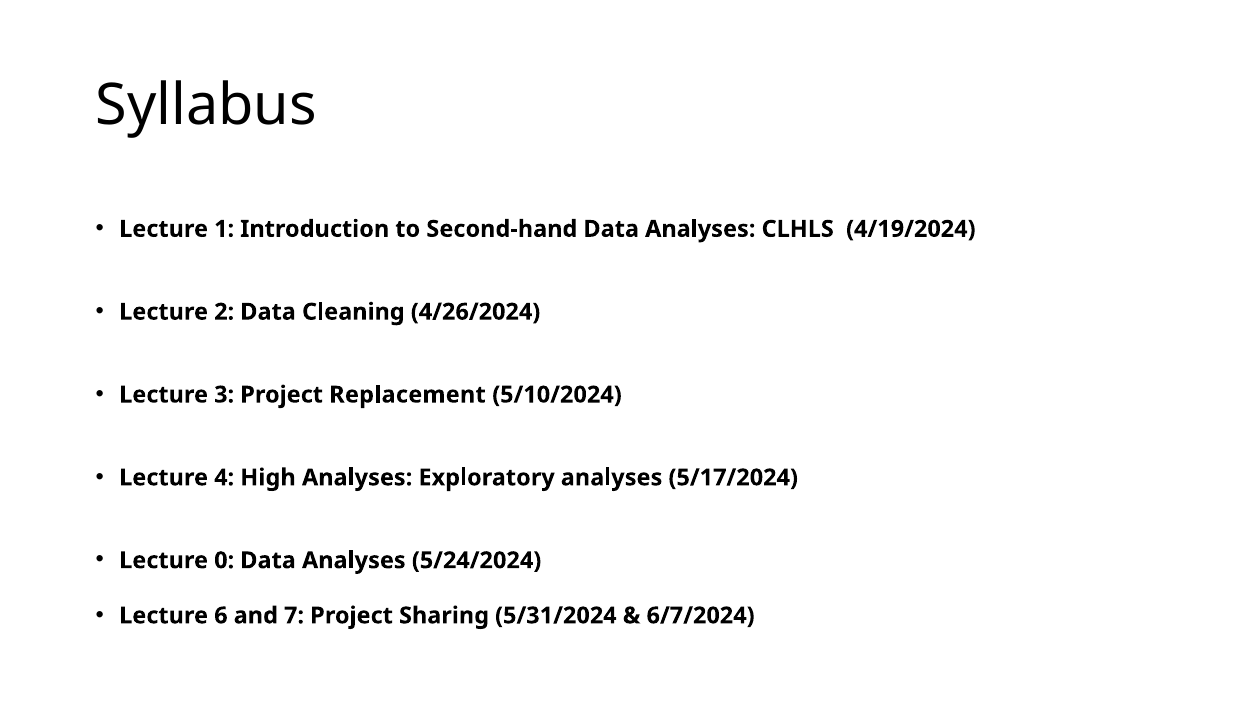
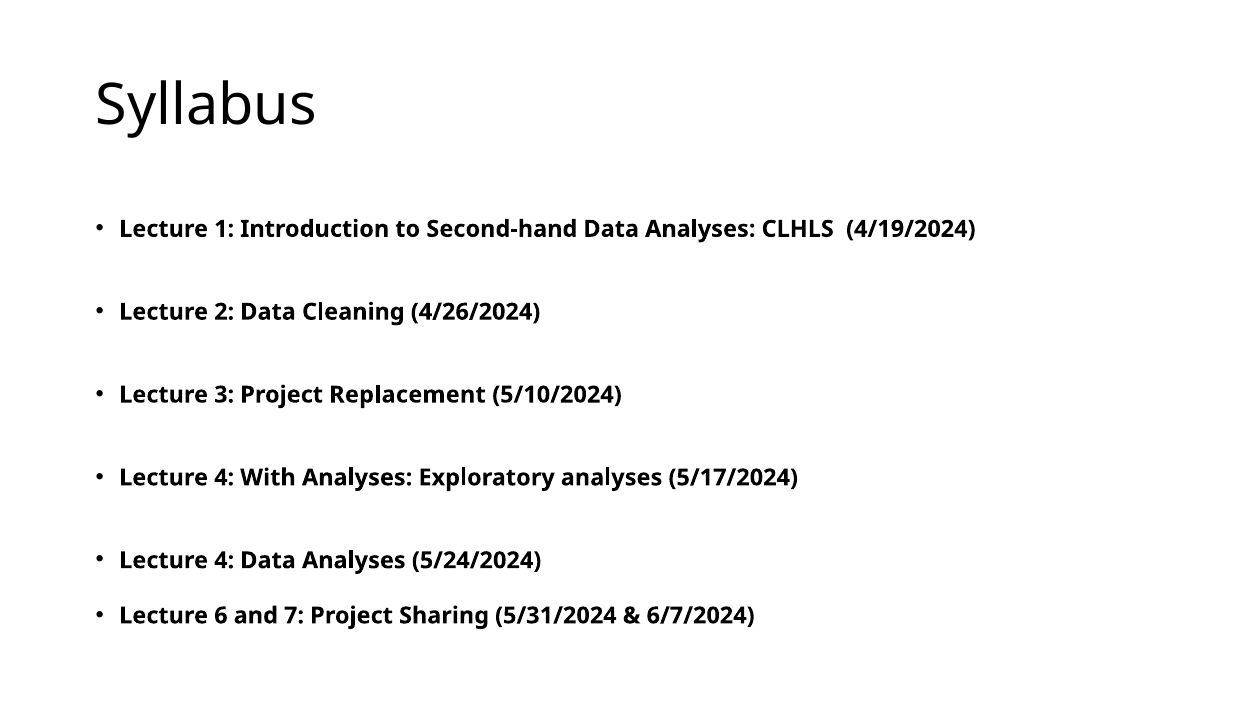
High: High -> With (268, 478)
0: 0 -> 4 (224, 560)
